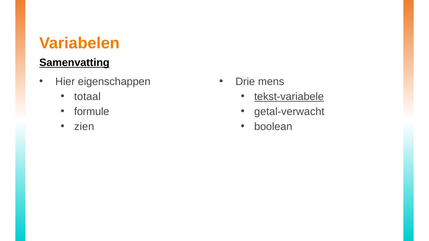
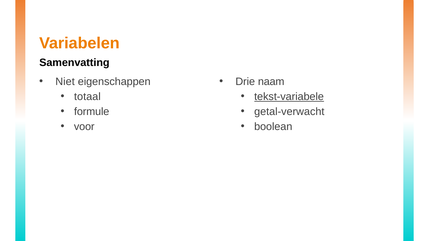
Samenvatting underline: present -> none (74, 63)
Hier: Hier -> Niet (65, 82)
mens: mens -> naam (271, 82)
zien: zien -> voor (84, 127)
